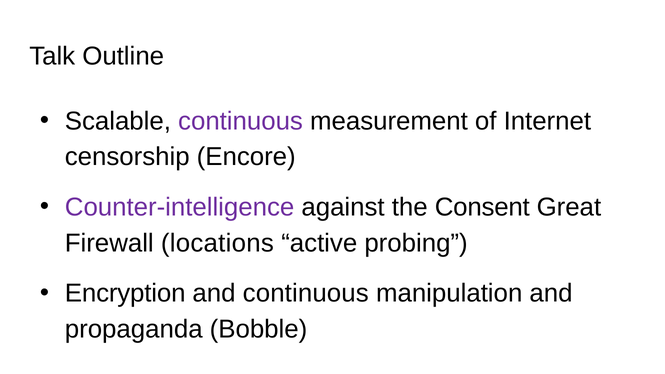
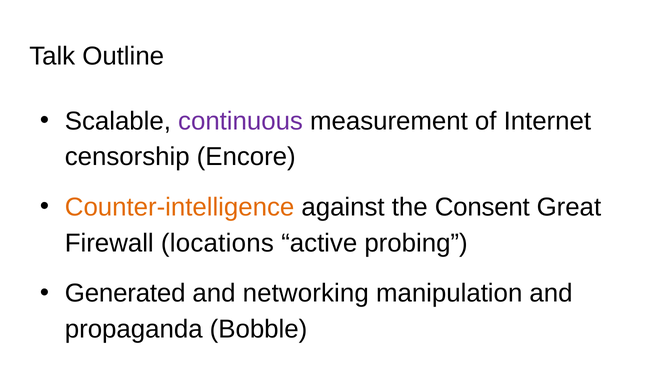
Counter-intelligence colour: purple -> orange (180, 207)
Encryption: Encryption -> Generated (125, 294)
and continuous: continuous -> networking (306, 294)
